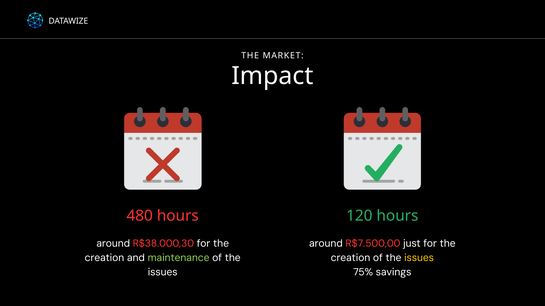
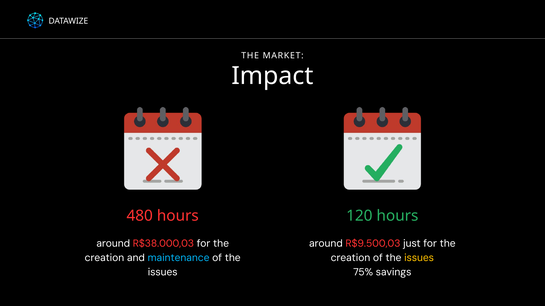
R$38.000,30: R$38.000,30 -> R$38.000,03 (163, 244)
R$7.500,00: R$7.500,00 -> R$9.500,03 (373, 244)
maintenance colour: light green -> light blue (179, 258)
